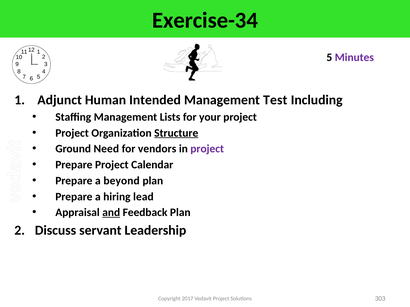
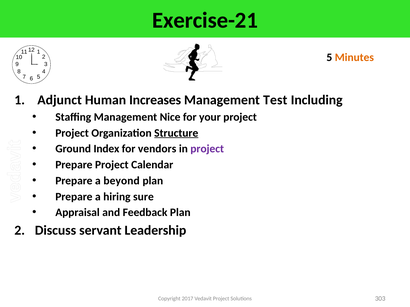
Exercise-34: Exercise-34 -> Exercise-21 (205, 20)
Minutes colour: purple -> orange (354, 58)
Intended: Intended -> Increases (155, 100)
Lists: Lists -> Nice (170, 117)
Need: Need -> Index (106, 149)
lead: lead -> sure (143, 197)
and underline: present -> none (111, 213)
